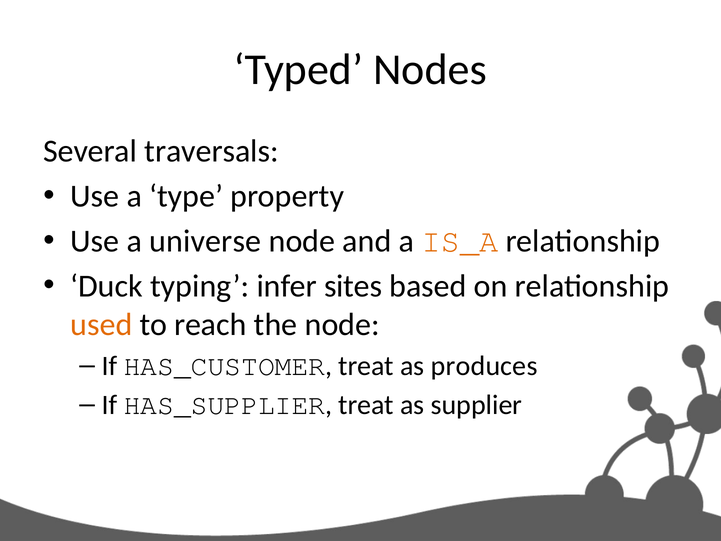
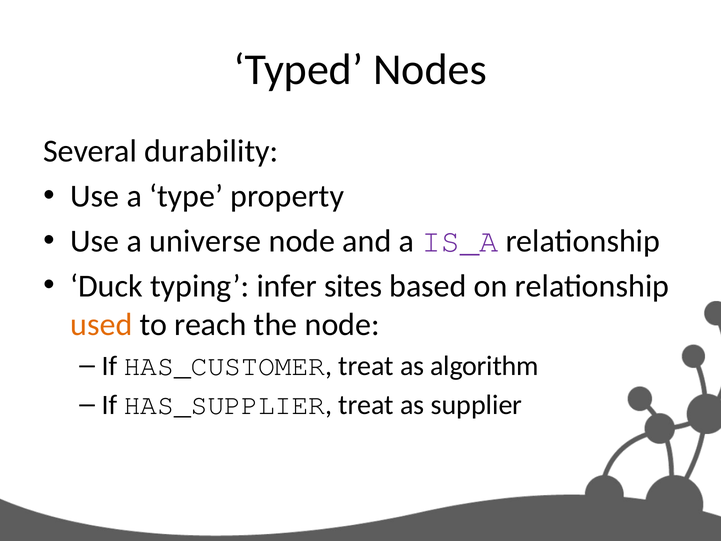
traversals: traversals -> durability (211, 151)
IS_A colour: orange -> purple (460, 241)
produces: produces -> algorithm (484, 366)
